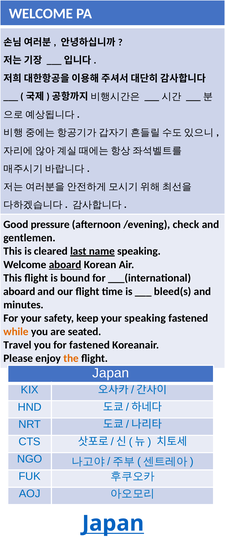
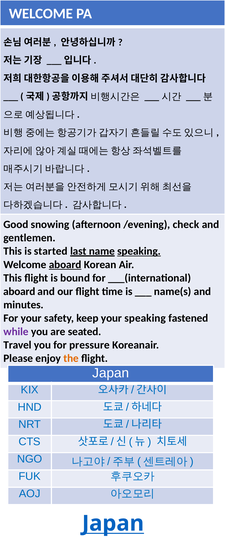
pressure: pressure -> snowing (50, 225)
cleared: cleared -> started (51, 252)
speaking underline: none -> present (139, 252)
bleed(s: bleed(s -> name(s (173, 292)
while colour: orange -> purple (16, 332)
for fastened: fastened -> pressure (89, 346)
